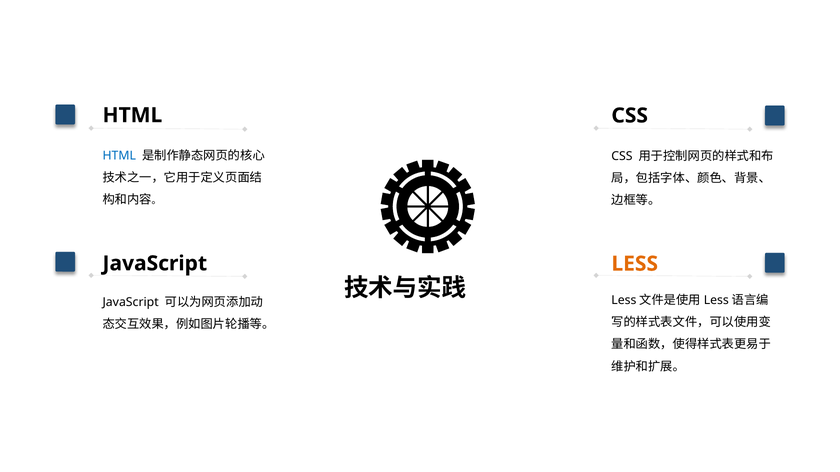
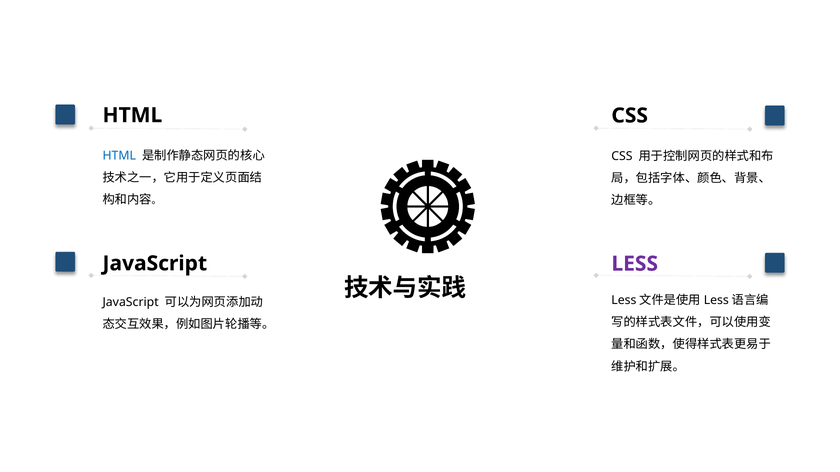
LESS colour: orange -> purple (635, 264)
